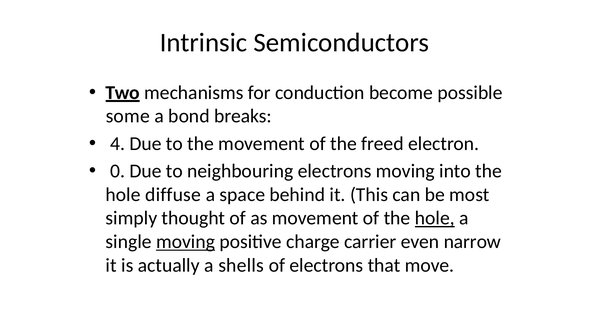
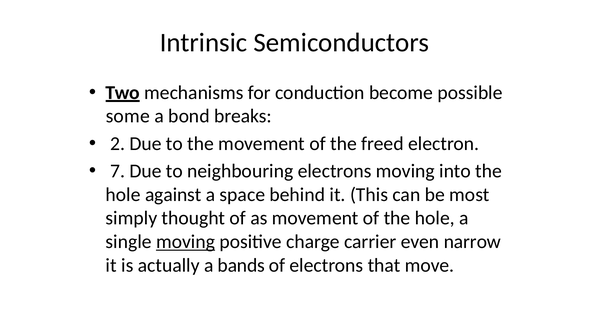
4: 4 -> 2 (118, 144)
0: 0 -> 7 (118, 171)
diffuse: diffuse -> against (173, 195)
hole underline: present -> none (435, 218)
shells: shells -> bands (241, 265)
